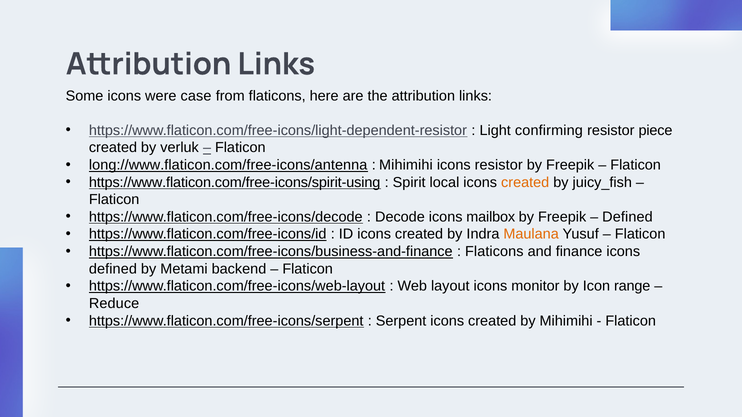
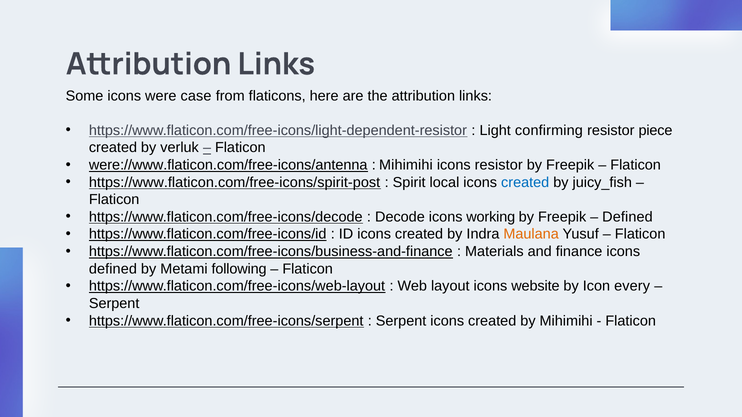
long://www.flaticon.com/free-icons/antenna: long://www.flaticon.com/free-icons/antenna -> were://www.flaticon.com/free-icons/antenna (228, 165)
https://www.flaticon.com/free-icons/spirit-using: https://www.flaticon.com/free-icons/spirit-using -> https://www.flaticon.com/free-icons/spirit-post (235, 182)
created colour: orange -> blue (525, 182)
mailbox: mailbox -> working (491, 217)
Flaticons: Flaticons -> Materials (494, 252)
backend: backend -> following (239, 269)
monitor: monitor -> website (535, 286)
range: range -> every (632, 286)
Reduce: Reduce -> Serpent (114, 304)
